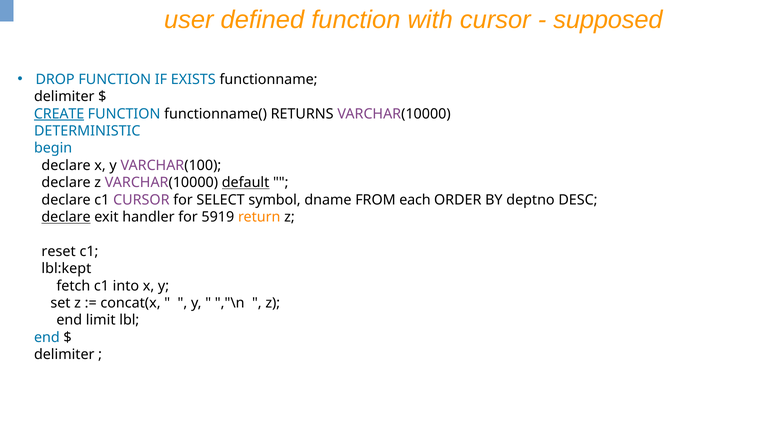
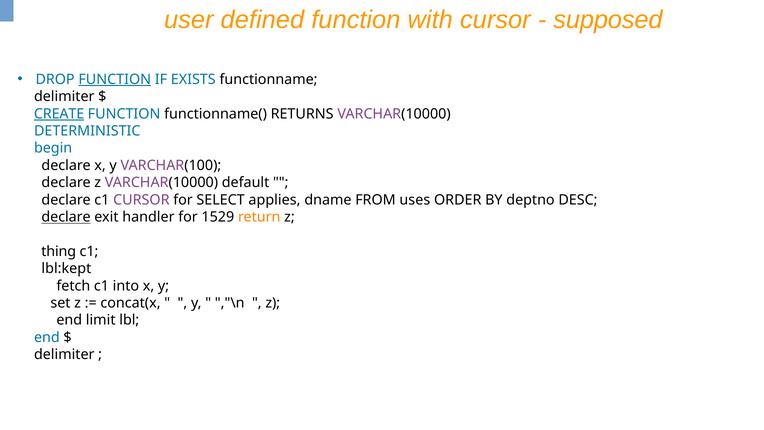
FUNCTION underline: none -> present (115, 79)
default underline: present -> none (246, 183)
symbol: symbol -> applies (275, 200)
each: each -> uses (415, 200)
5919: 5919 -> 1529 (218, 217)
reset: reset -> thing (59, 251)
